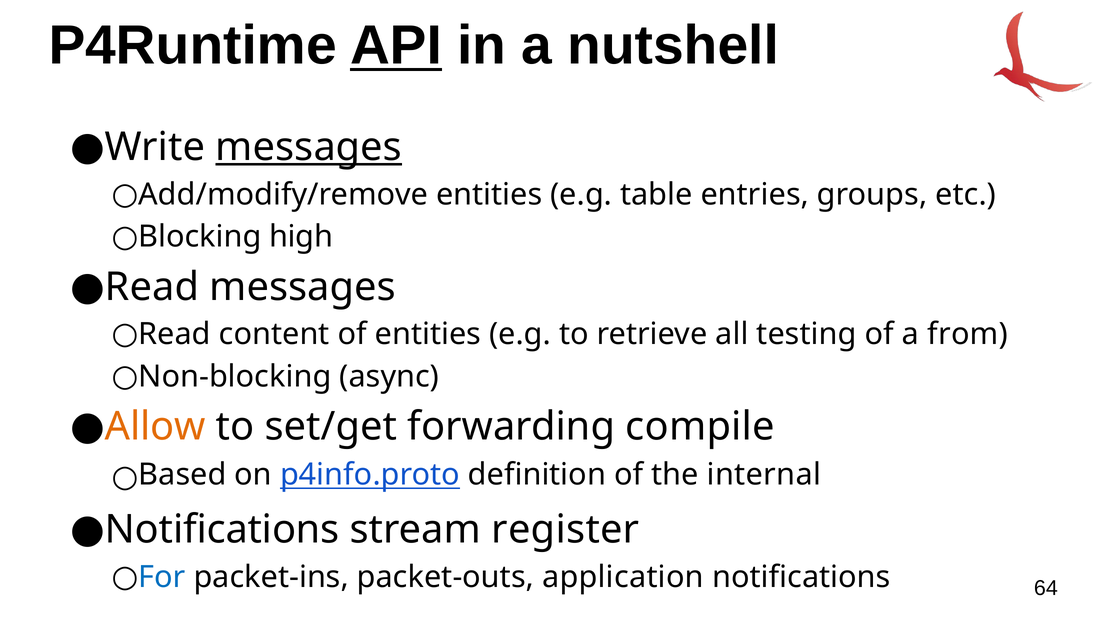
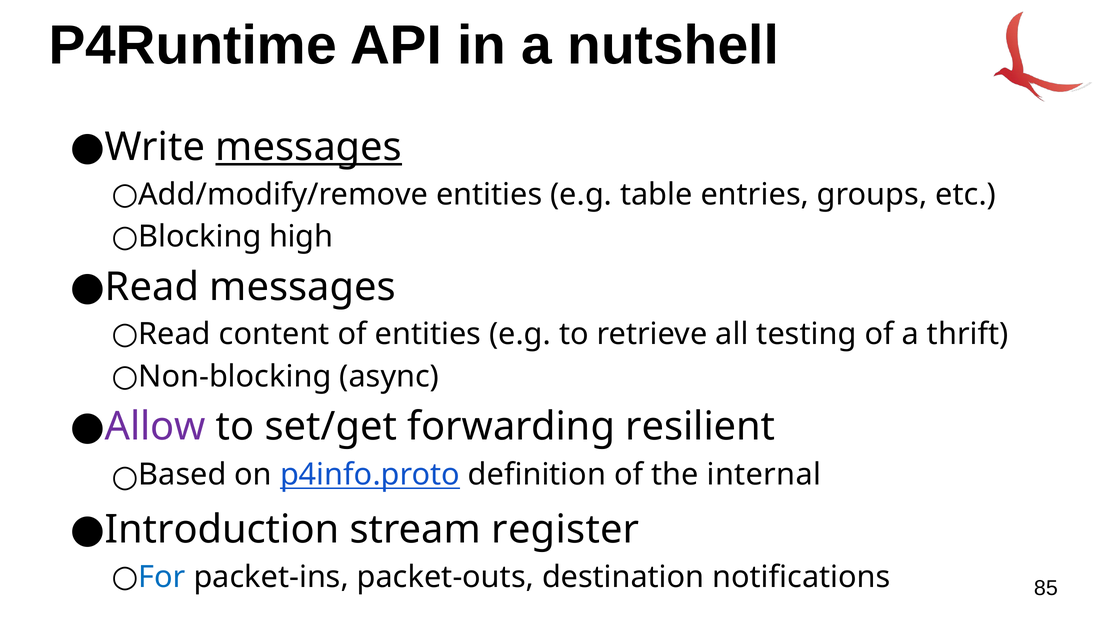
API underline: present -> none (396, 46)
from: from -> thrift (968, 334)
Allow colour: orange -> purple (155, 427)
compile: compile -> resilient (700, 427)
Notifications: Notifications -> Introduction (222, 530)
application: application -> destination (623, 577)
64: 64 -> 85 (1046, 588)
